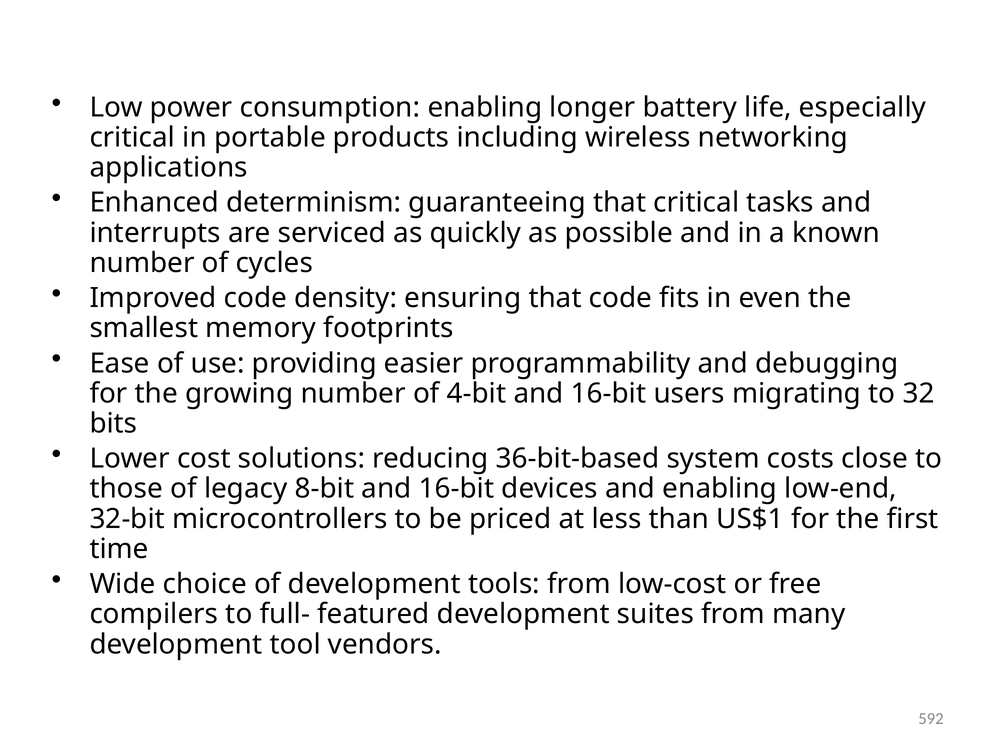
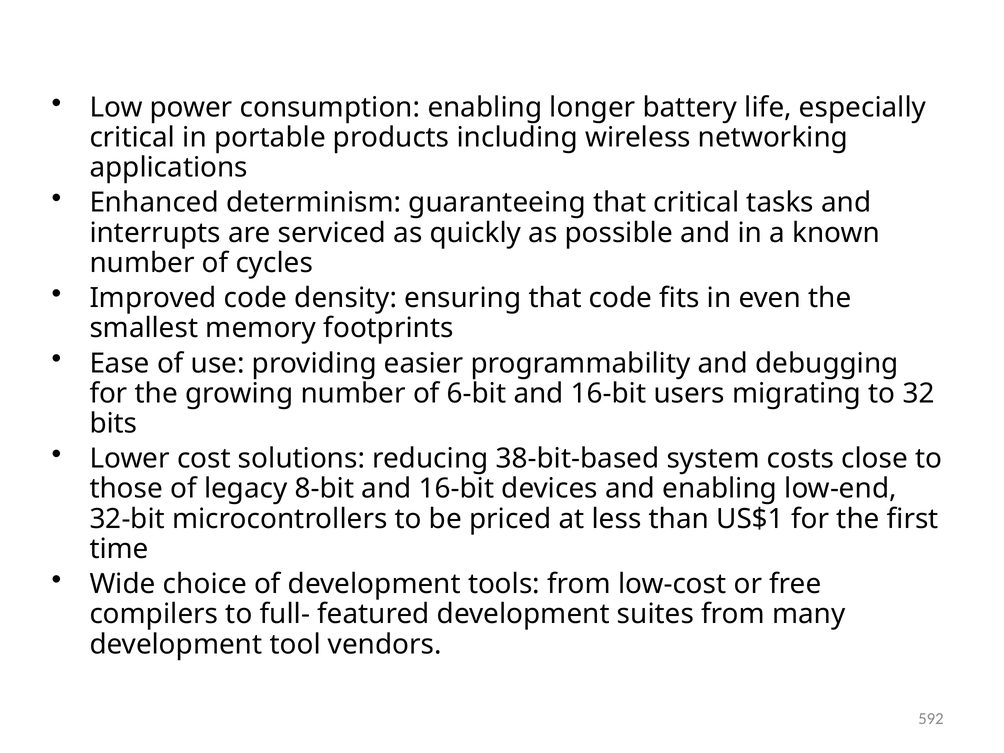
4-bit: 4-bit -> 6-bit (476, 393)
36-bit-based: 36-bit-based -> 38-bit-based (578, 459)
